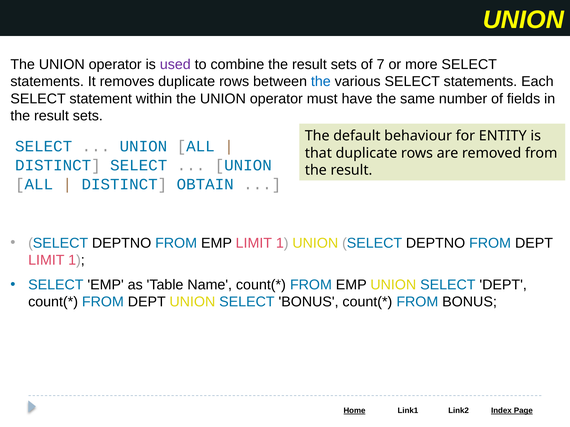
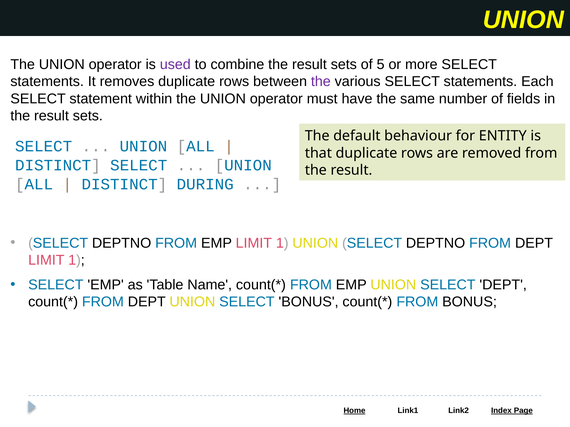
7: 7 -> 5 (381, 65)
the colour: blue -> purple (321, 82)
OBTAIN: OBTAIN -> DURING (205, 185)
